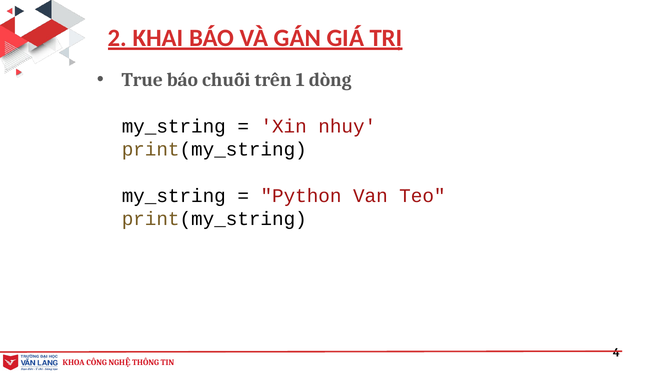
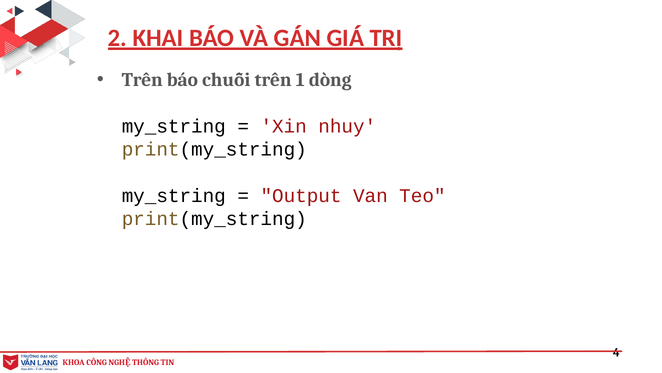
True: True -> Trên (142, 80)
Python: Python -> Output (301, 195)
